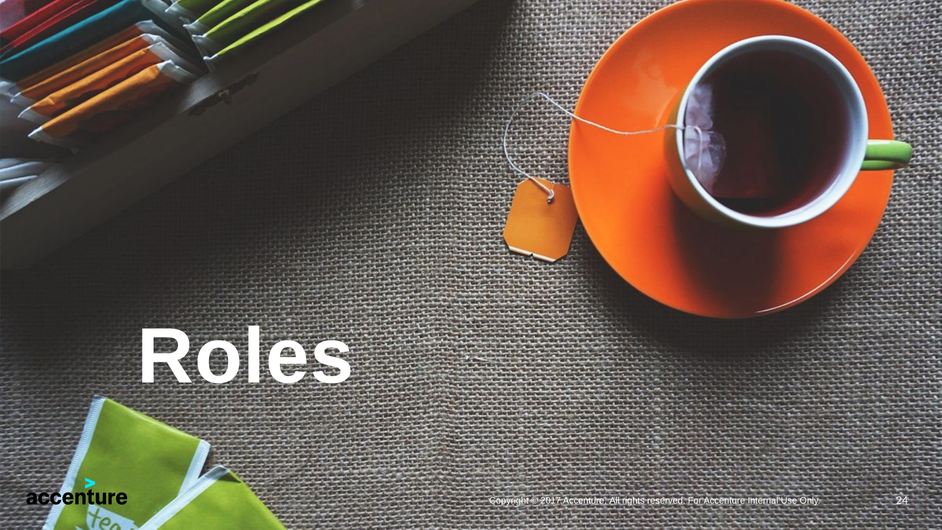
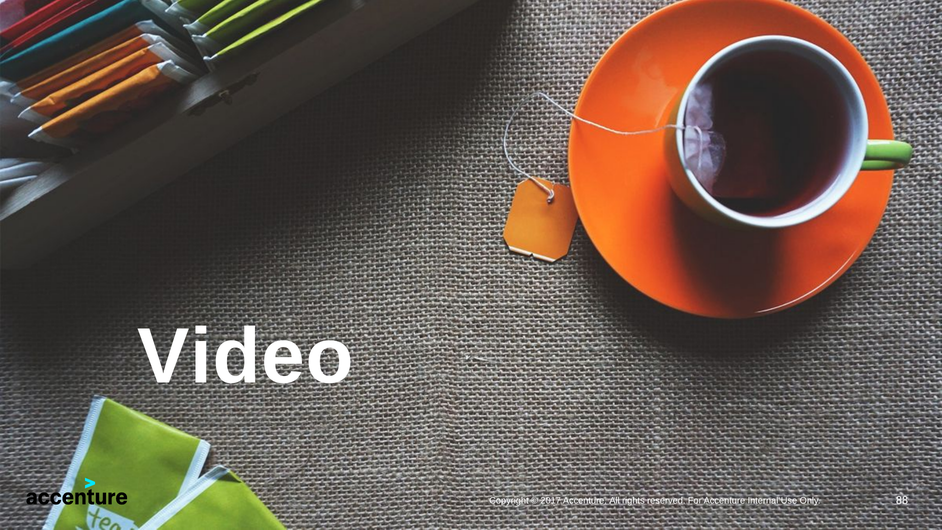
Roles: Roles -> Video (245, 357)
24: 24 -> 88 (902, 500)
